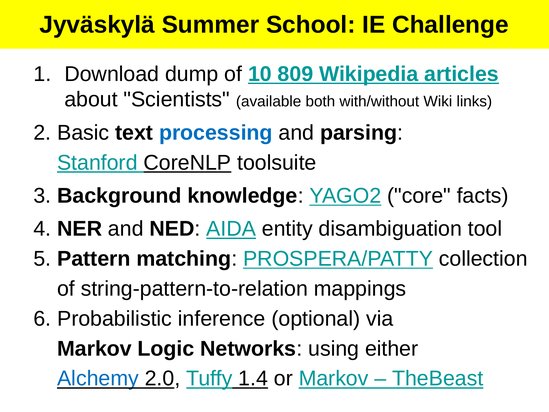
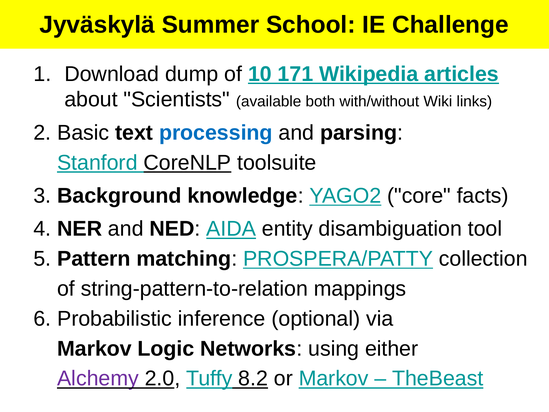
809: 809 -> 171 (295, 74)
Alchemy colour: blue -> purple (98, 378)
1.4: 1.4 -> 8.2 (253, 378)
